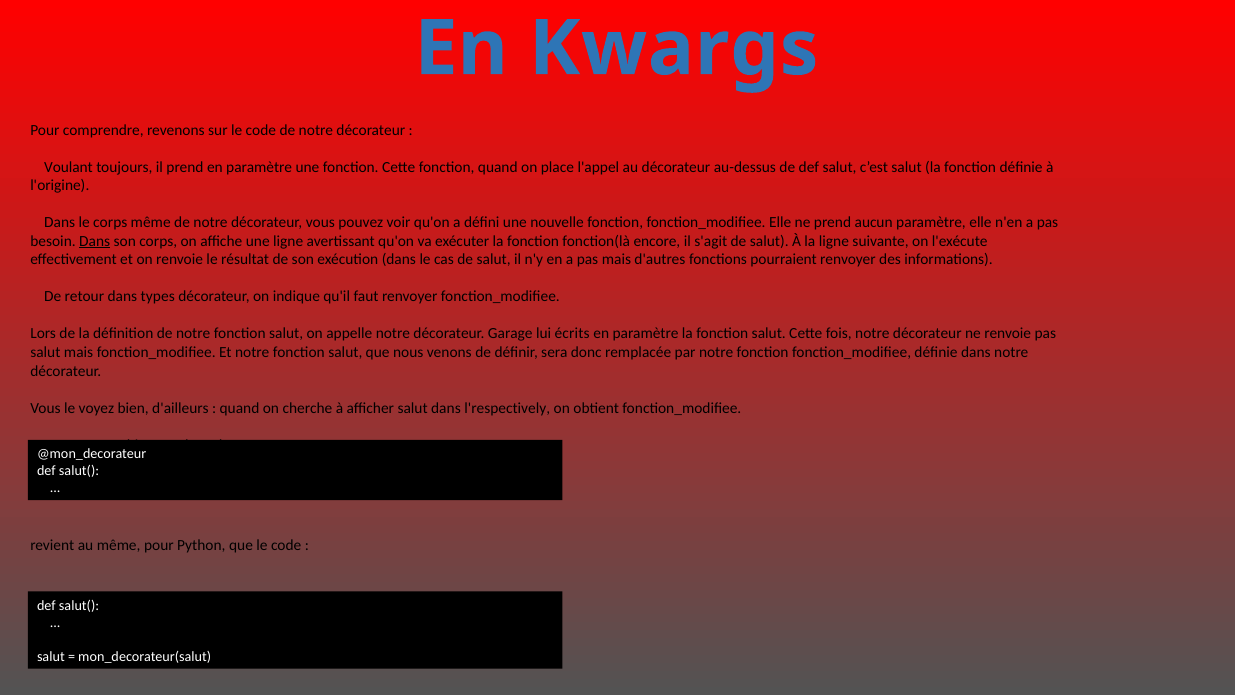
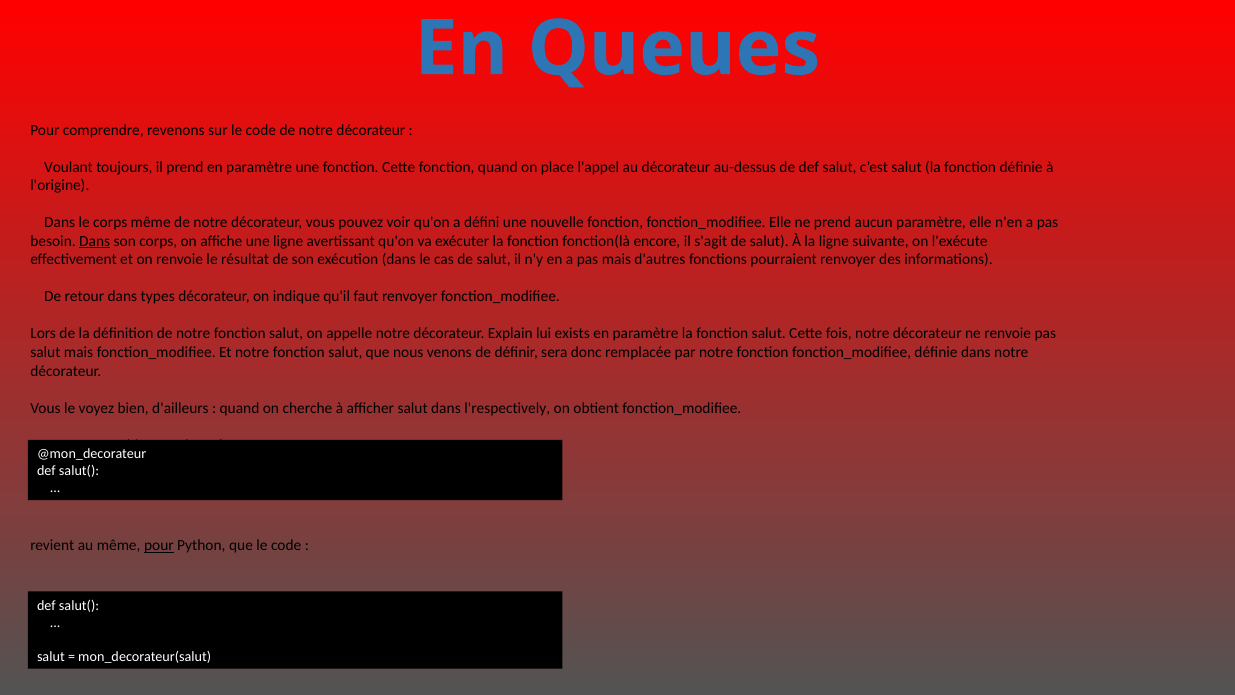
Kwargs: Kwargs -> Queues (674, 49)
Garage: Garage -> Explain (510, 334)
écrits: écrits -> exists (572, 334)
pour underline: none -> present (159, 545)
